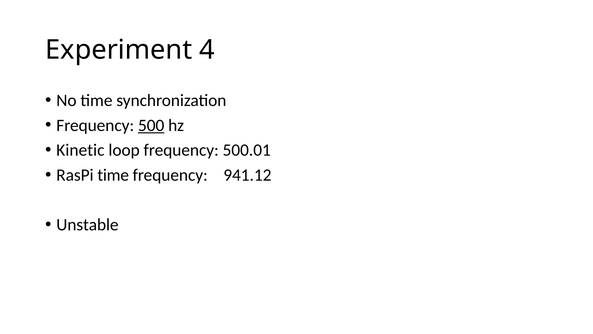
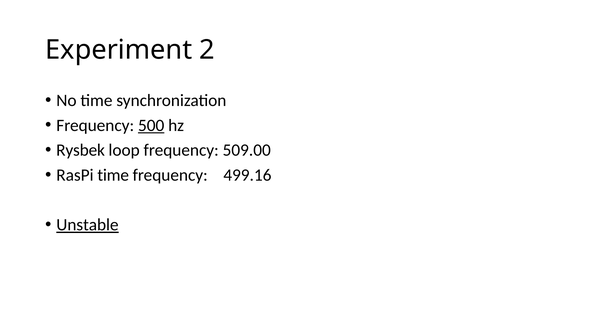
4: 4 -> 2 (207, 50)
Kinetic: Kinetic -> Rysbek (81, 150)
500.01: 500.01 -> 509.00 (247, 150)
941.12: 941.12 -> 499.16 (247, 175)
Unstable underline: none -> present (87, 225)
